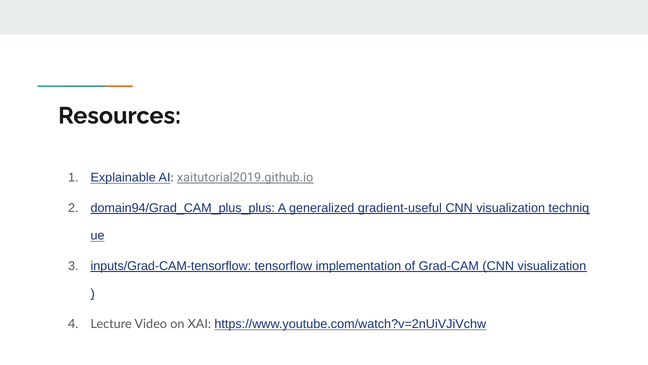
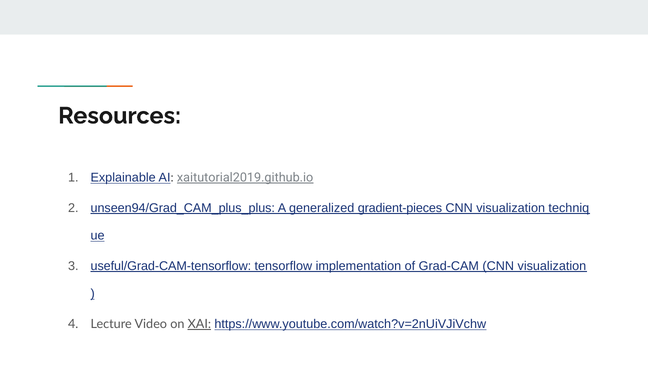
domain94/Grad_CAM_plus_plus: domain94/Grad_CAM_plus_plus -> unseen94/Grad_CAM_plus_plus (183, 208)
gradient-useful: gradient-useful -> gradient-pieces (400, 208)
inputs/Grad-CAM-tensorflow: inputs/Grad-CAM-tensorflow -> useful/Grad-CAM-tensorflow (171, 266)
XAI underline: none -> present (199, 324)
